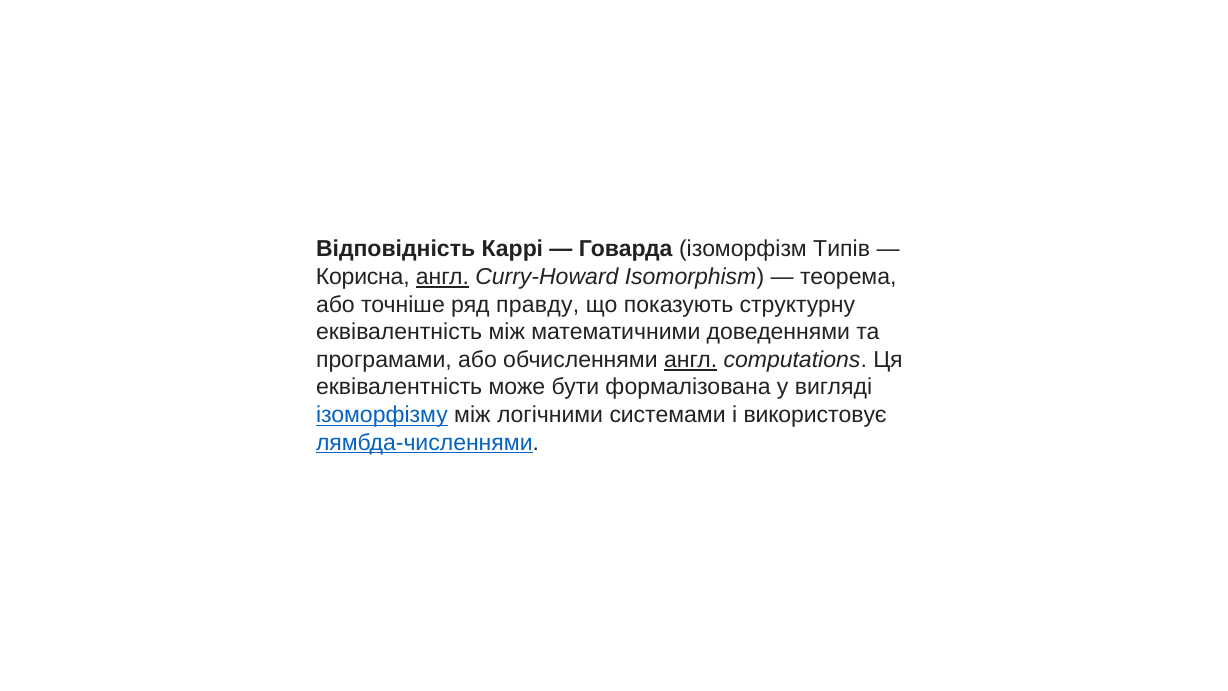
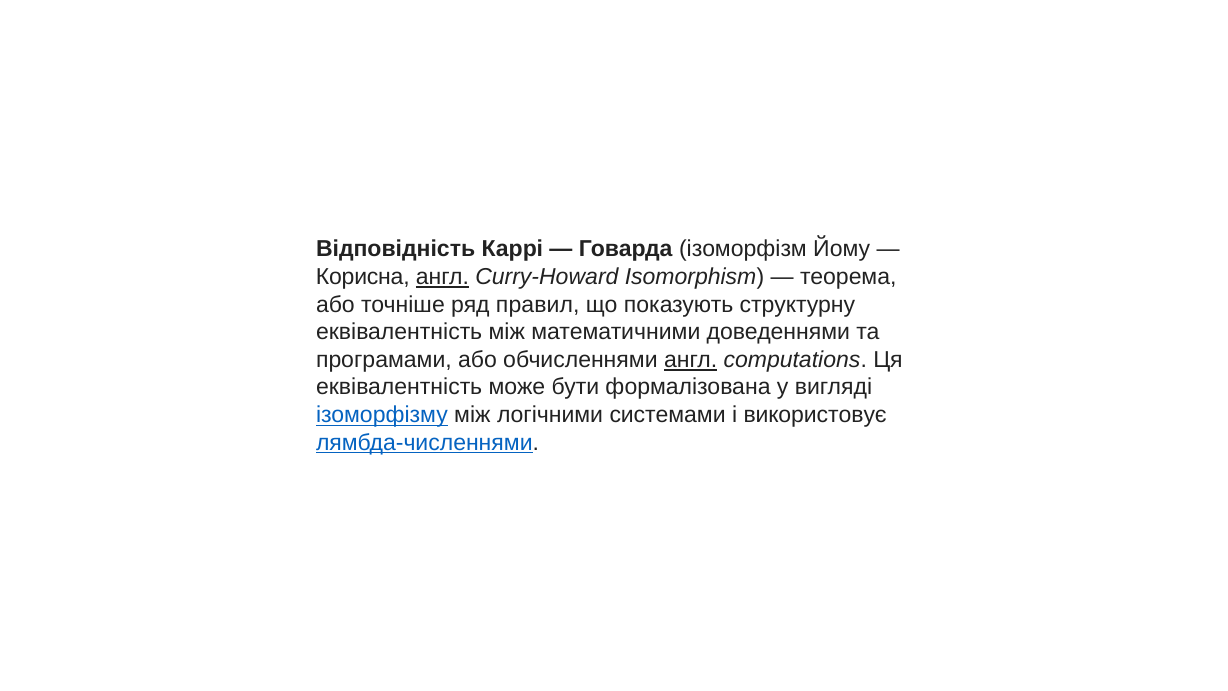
Типів: Типів -> Йому (842, 249)
правду: правду -> правил (538, 304)
